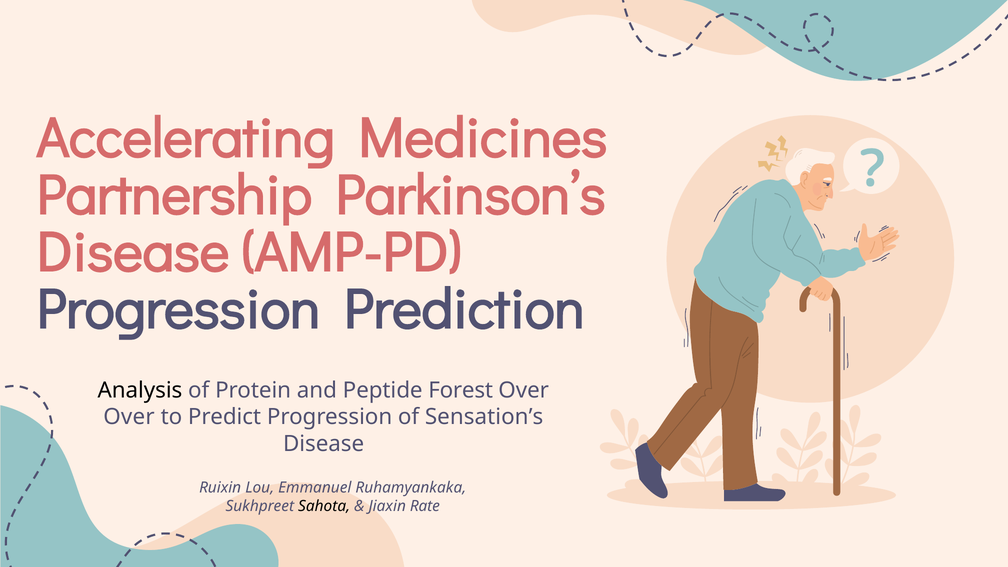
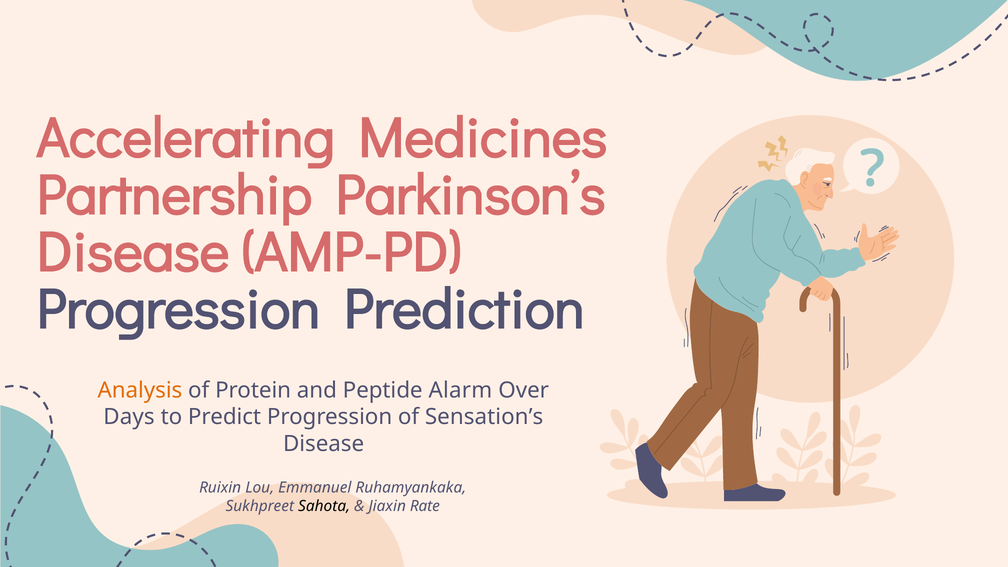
Analysis colour: black -> orange (140, 390)
Forest: Forest -> Alarm (460, 390)
Over: Over -> Days (129, 417)
